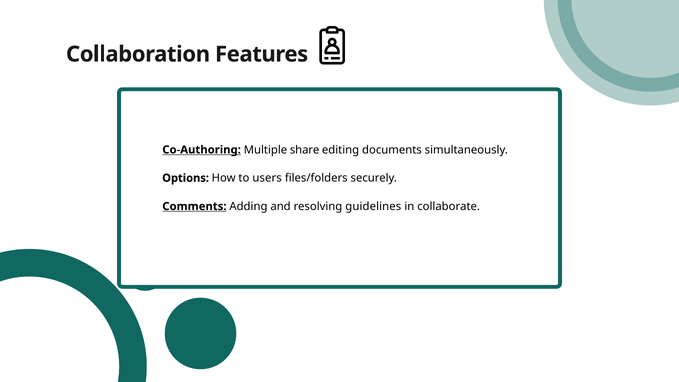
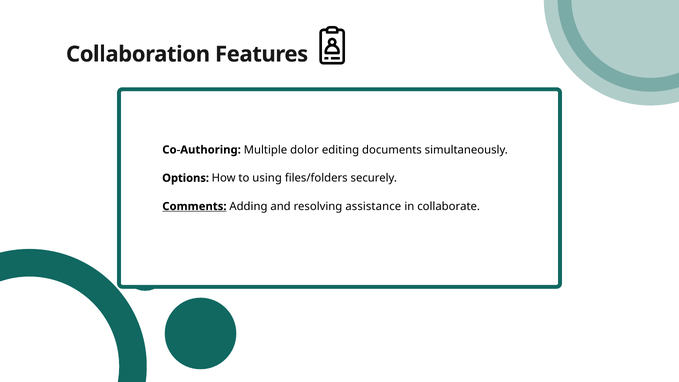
Co-Authoring underline: present -> none (202, 150)
share: share -> dolor (305, 150)
users: users -> using (267, 178)
guidelines: guidelines -> assistance (373, 206)
